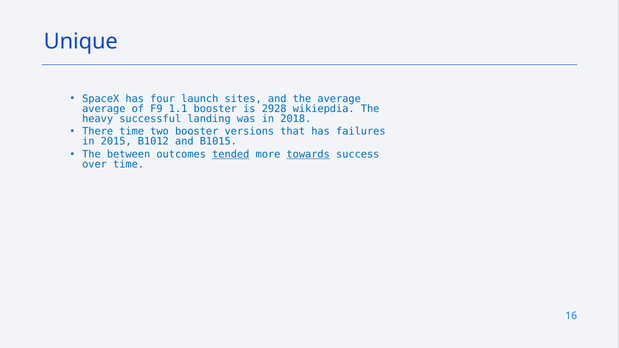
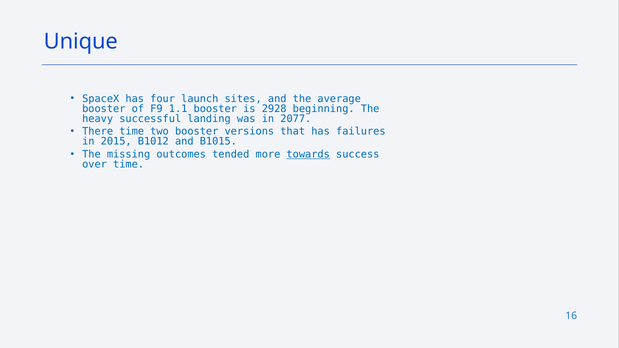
average: average -> booster (104, 109)
wikiepdia: wikiepdia -> beginning (324, 109)
2018: 2018 -> 2077 (296, 119)
between: between -> missing (129, 155)
tended underline: present -> none (231, 155)
